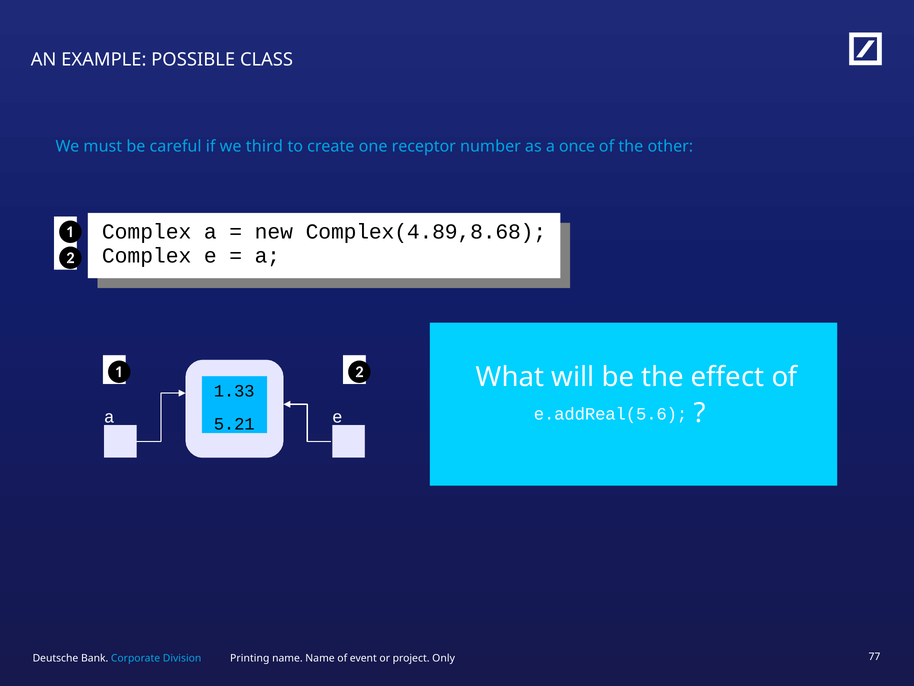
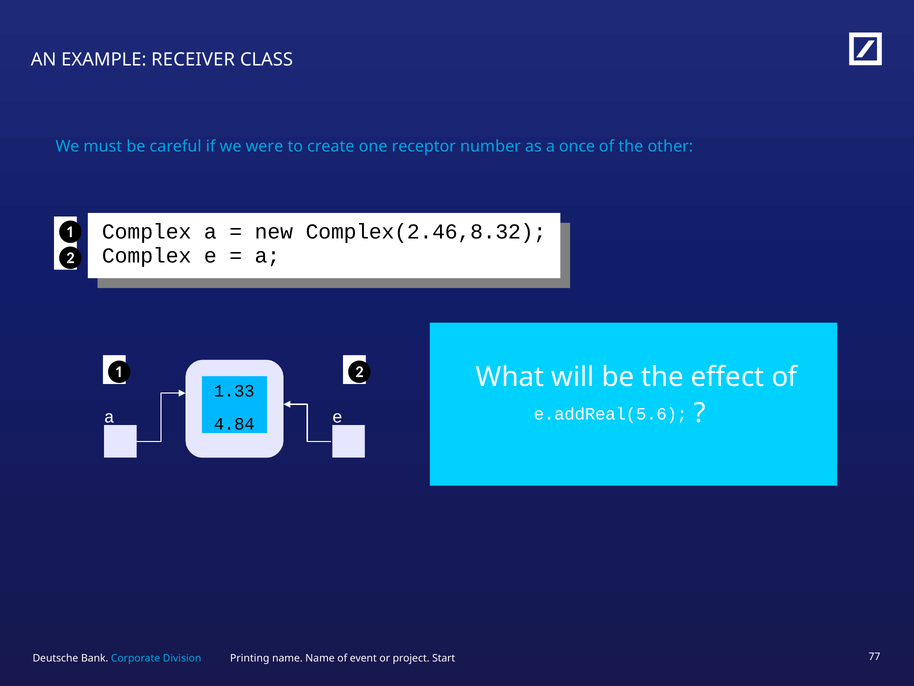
POSSIBLE: POSSIBLE -> RECEIVER (193, 59)
third: third -> were (264, 146)
Complex(4.89,8.68: Complex(4.89,8.68 -> Complex(2.46,8.32 (426, 231)
5.21: 5.21 -> 4.84 (234, 424)
Only: Only -> Start (444, 658)
